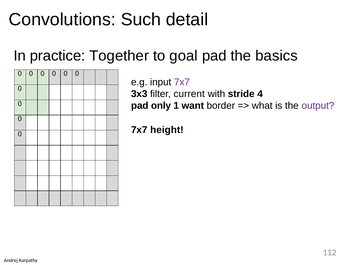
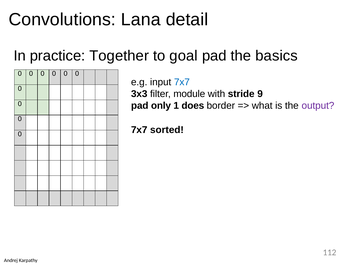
Such: Such -> Lana (141, 20)
7x7 colour: purple -> blue (182, 82)
current: current -> module (189, 94)
4: 4 -> 9 (260, 94)
want: want -> does (193, 106)
height: height -> sorted (167, 130)
